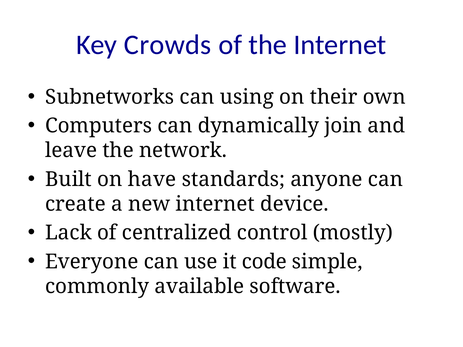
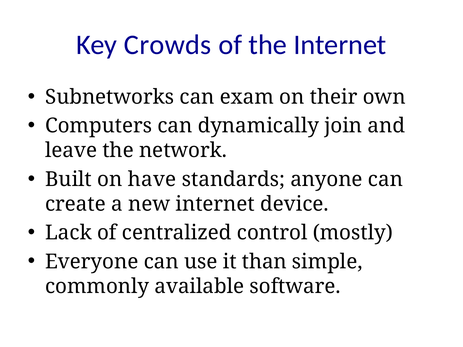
using: using -> exam (247, 97)
code: code -> than (264, 262)
